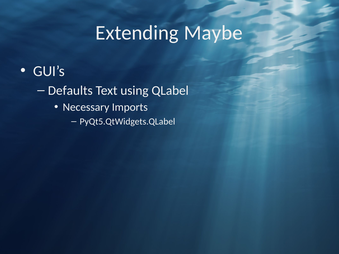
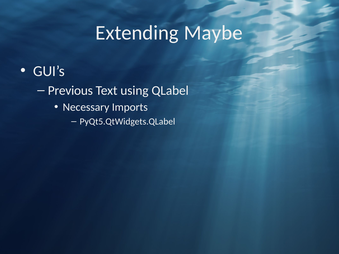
Defaults: Defaults -> Previous (70, 91)
